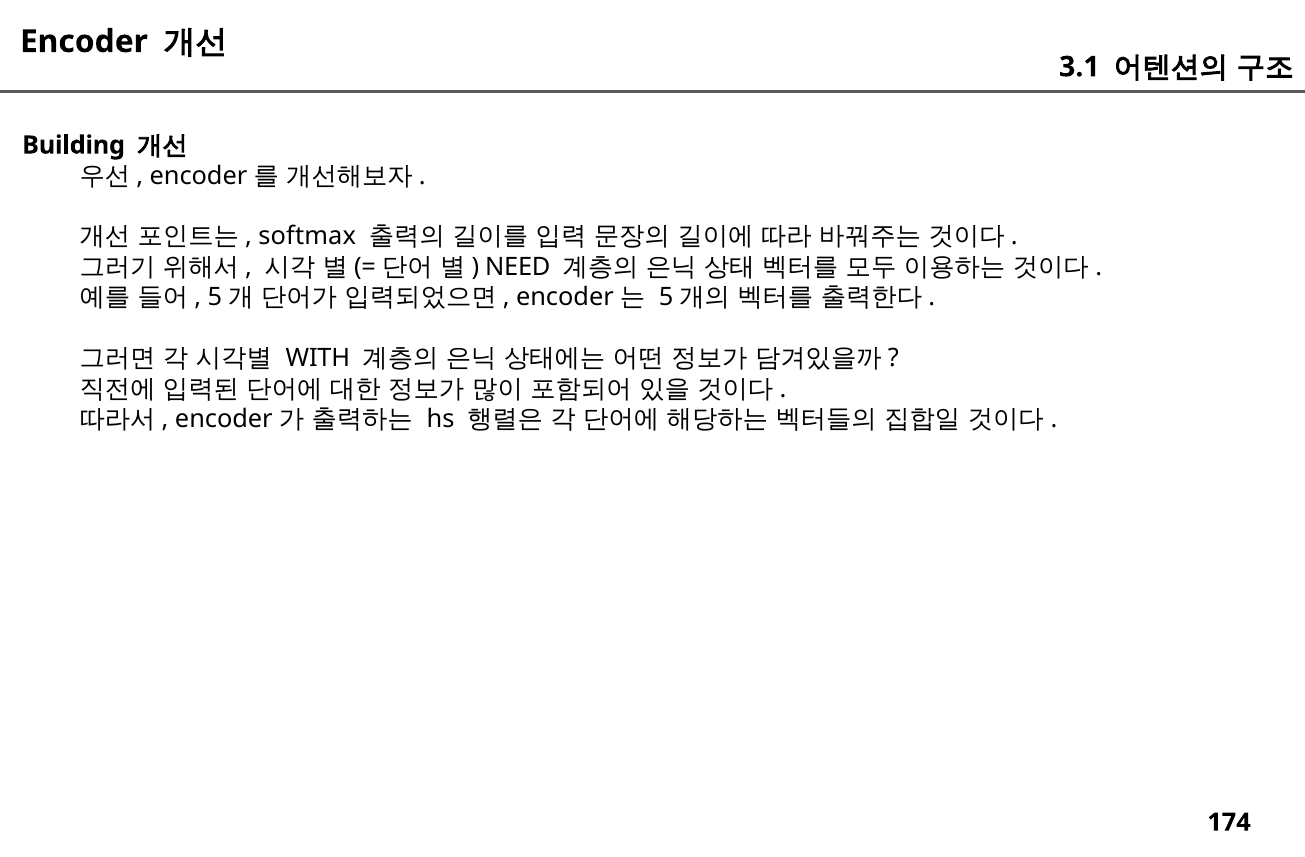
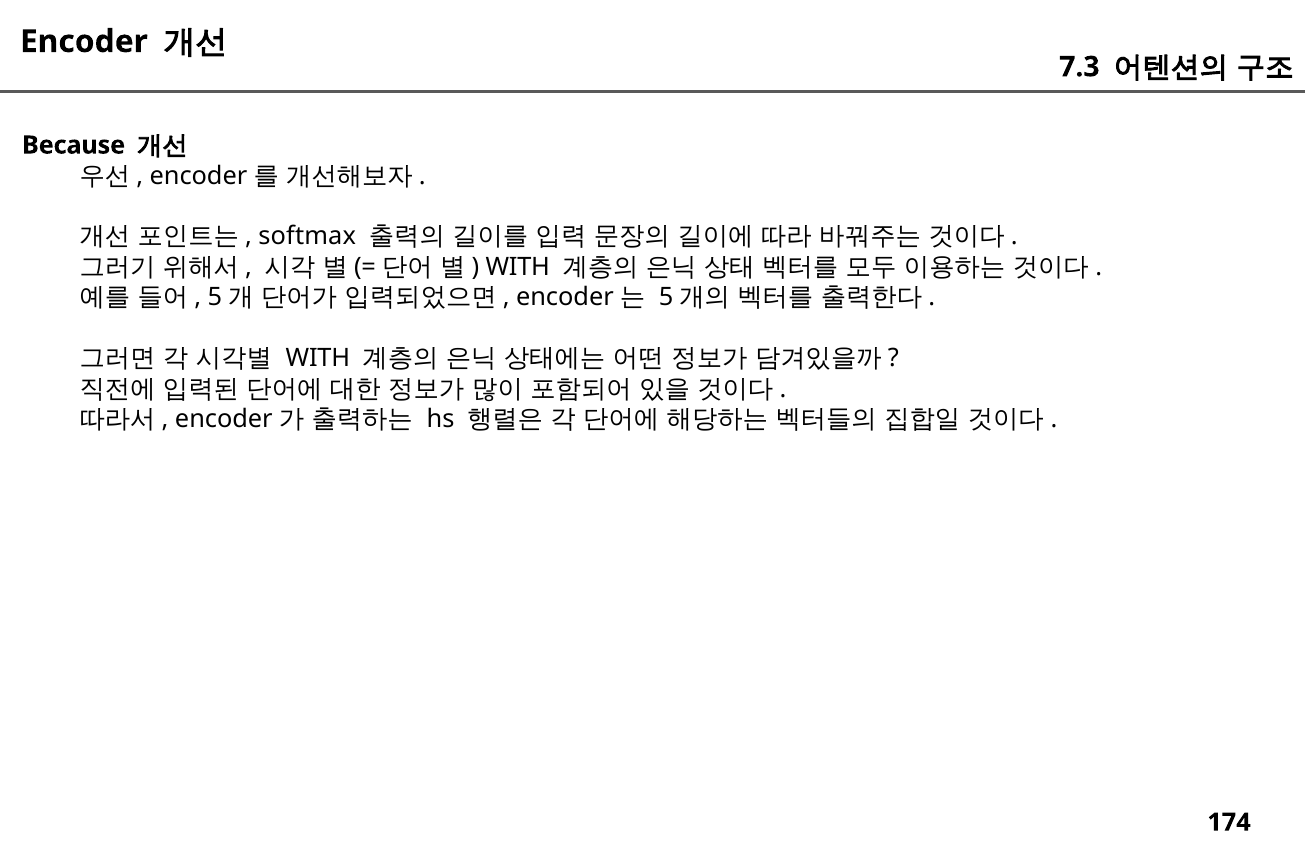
3.1: 3.1 -> 7.3 (1079, 67)
Building: Building -> Because (74, 145)
NEED: NEED -> WITH (518, 267)
